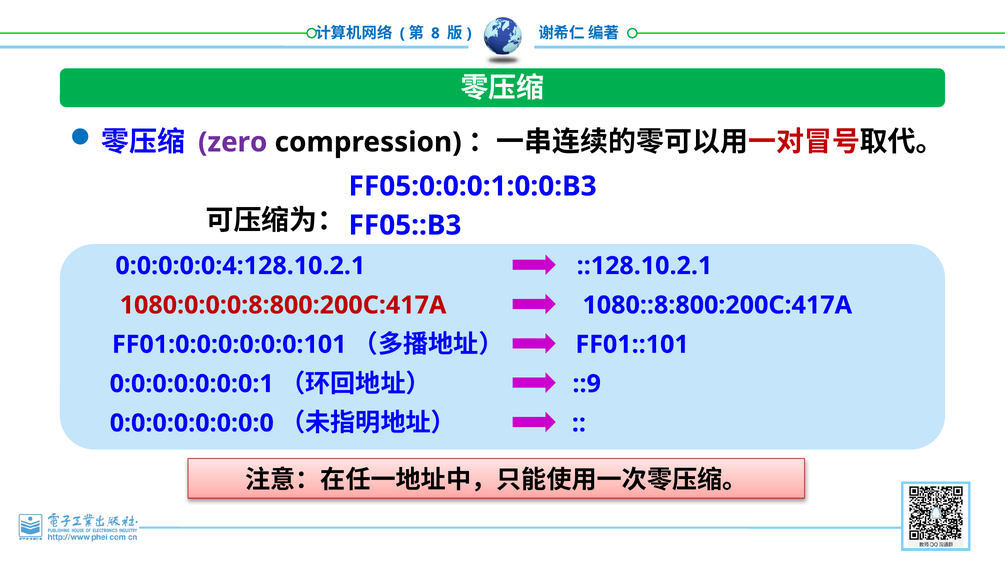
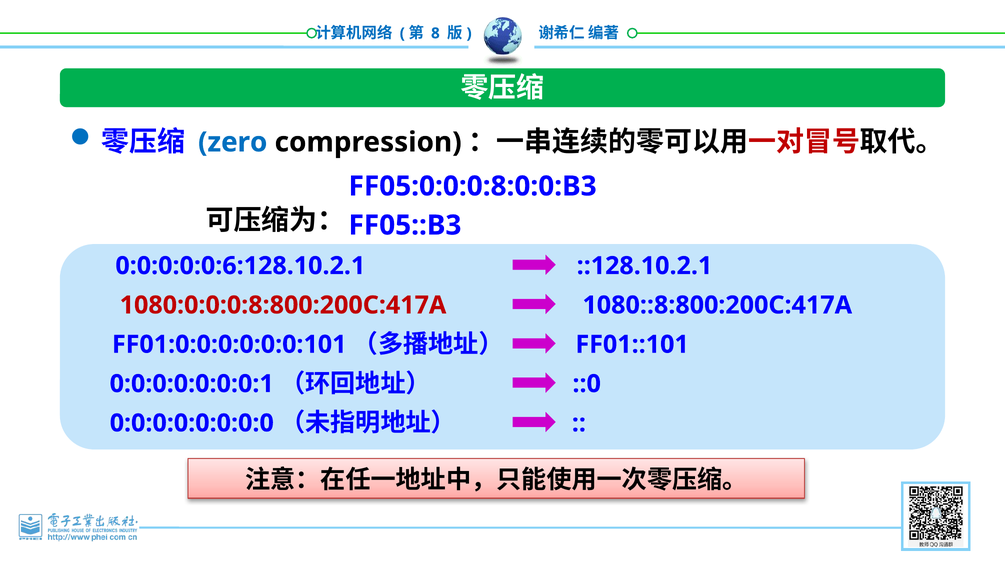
zero colour: purple -> blue (233, 142)
FF05:0:0:0:1:0:0:B3: FF05:0:0:0:1:0:0:B3 -> FF05:0:0:0:8:0:0:B3 (473, 186)
0:0:0:0:0:4:128.10.2.1: 0:0:0:0:0:4:128.10.2.1 -> 0:0:0:0:0:6:128.10.2.1 (240, 266)
::9: ::9 -> ::0 (587, 384)
